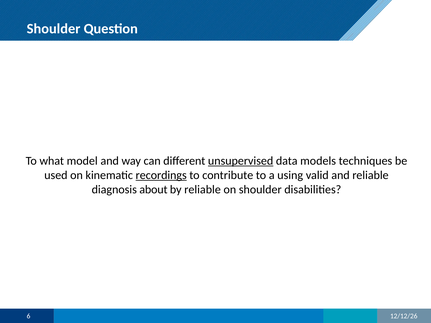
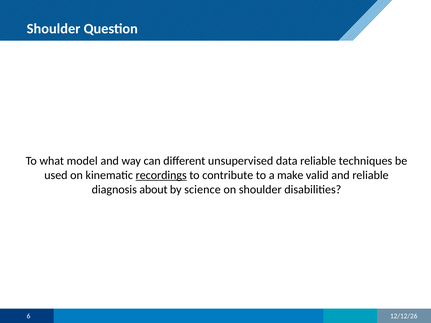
unsupervised underline: present -> none (241, 161)
data models: models -> reliable (318, 161)
using: using -> make (290, 175)
by reliable: reliable -> science (202, 190)
